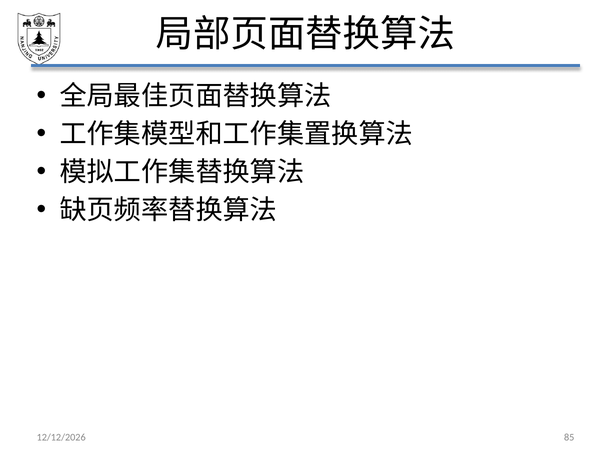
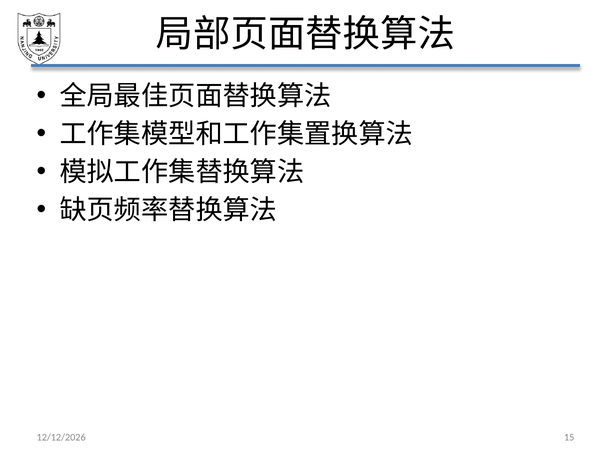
85: 85 -> 15 (569, 438)
